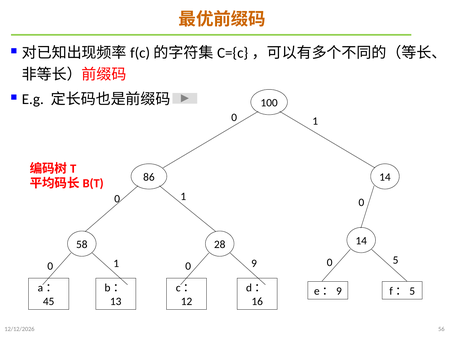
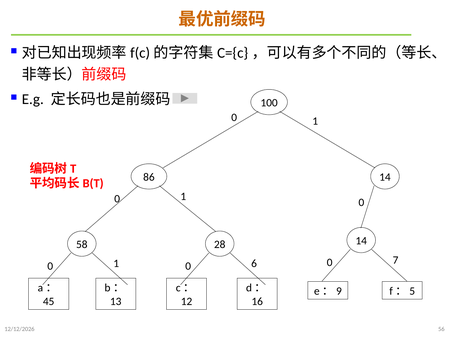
5: 5 -> 7 (396, 260)
9: 9 -> 6 (254, 263)
